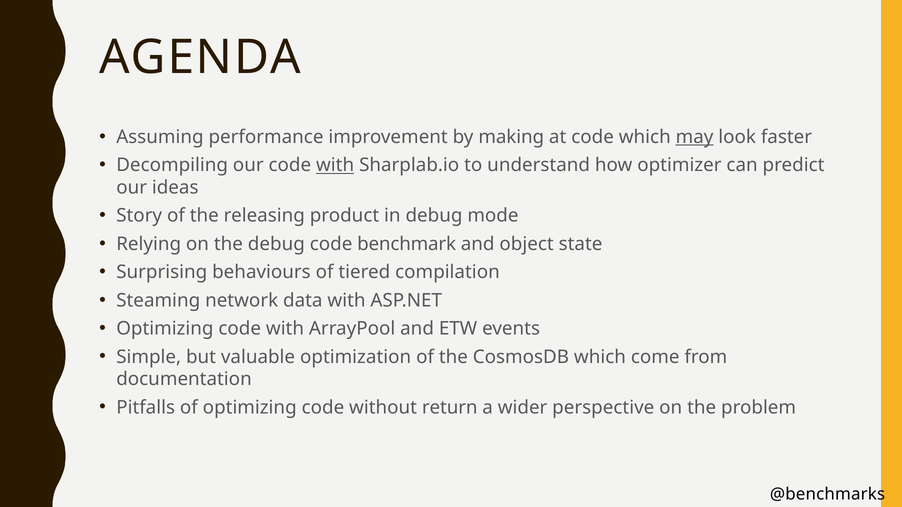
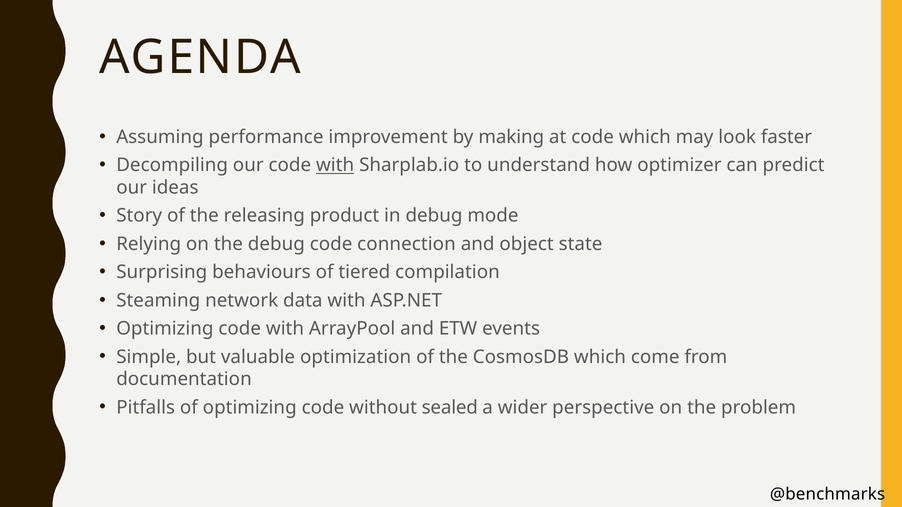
may underline: present -> none (695, 137)
benchmark: benchmark -> connection (407, 244)
return: return -> sealed (450, 408)
